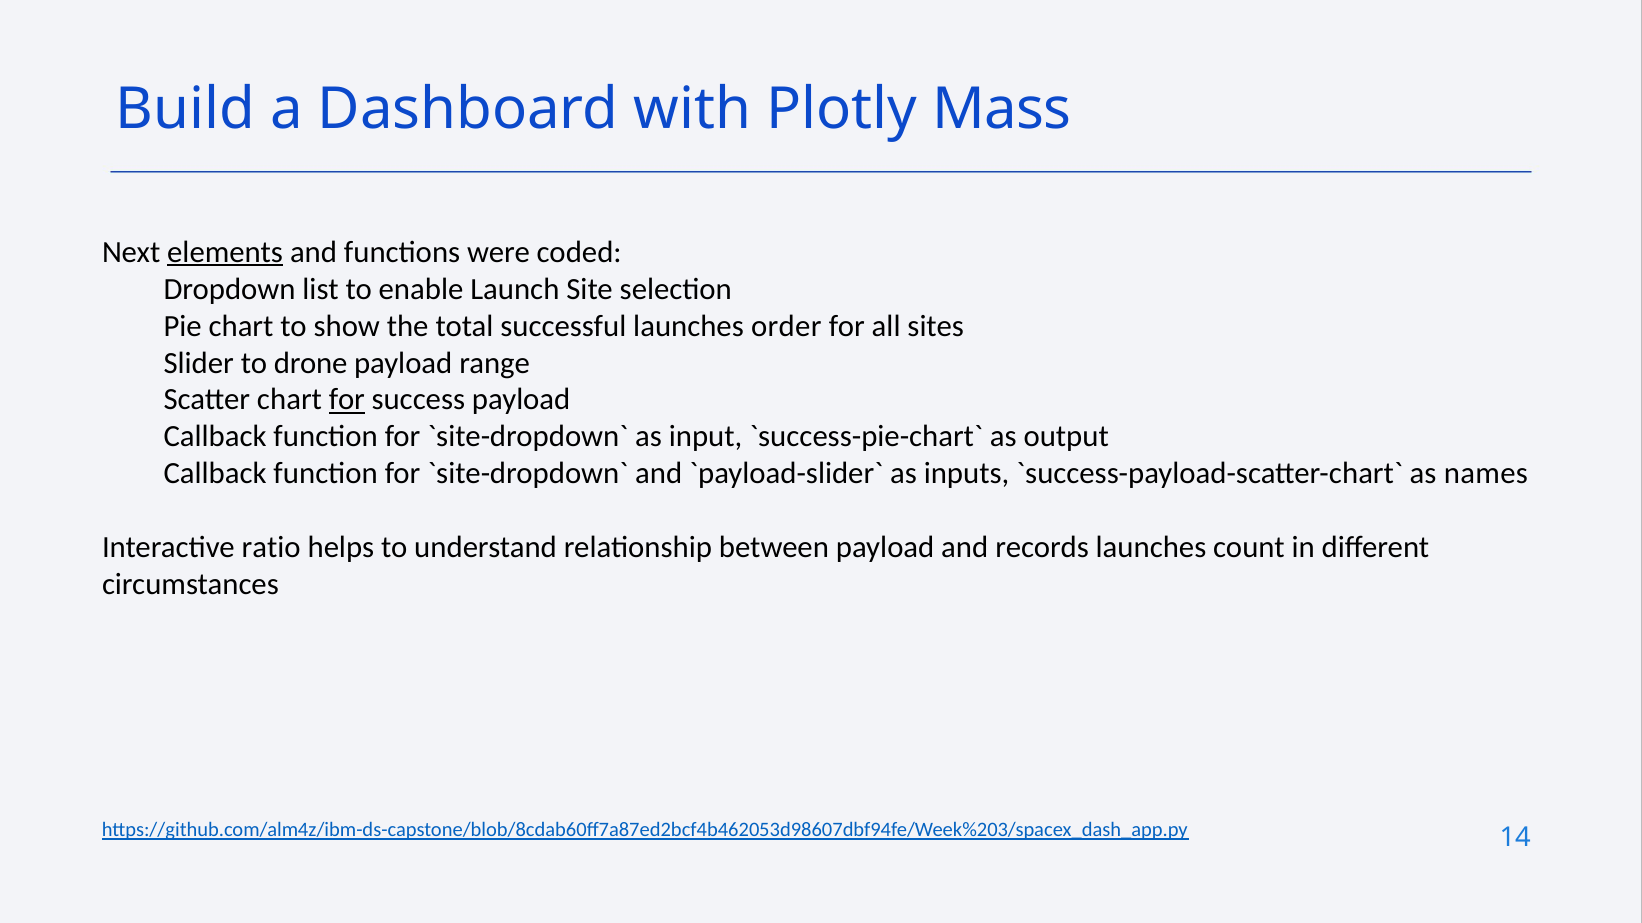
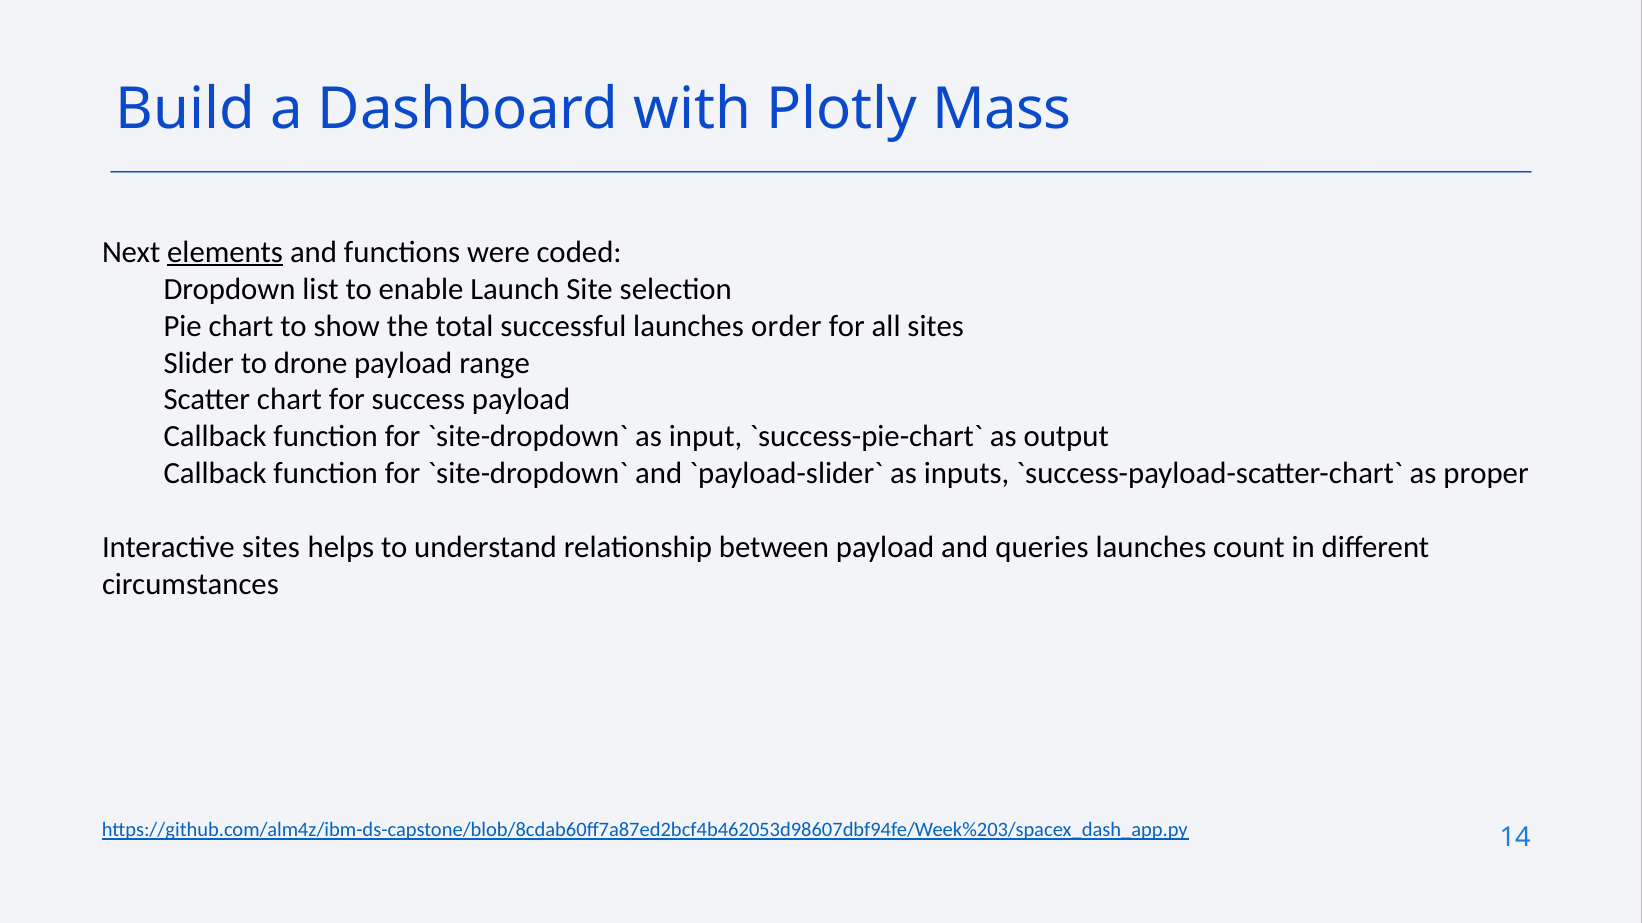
for underline: present -> none (347, 400)
names: names -> proper (1486, 474)
Interactive ratio: ratio -> sites (271, 548)
records: records -> queries (1042, 548)
